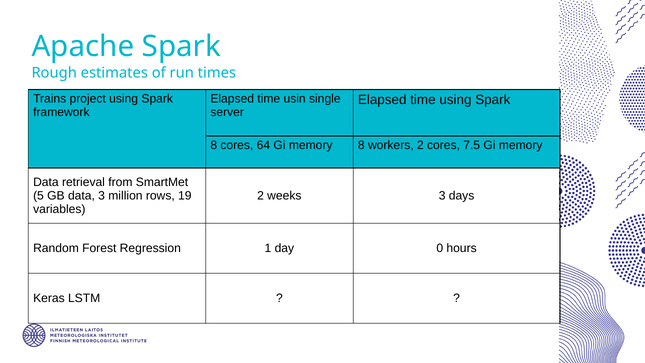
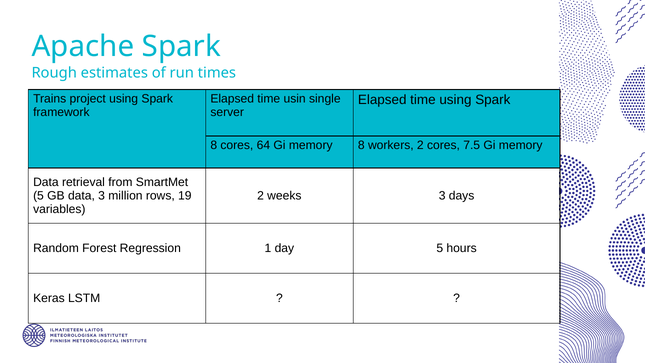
day 0: 0 -> 5 (440, 248)
